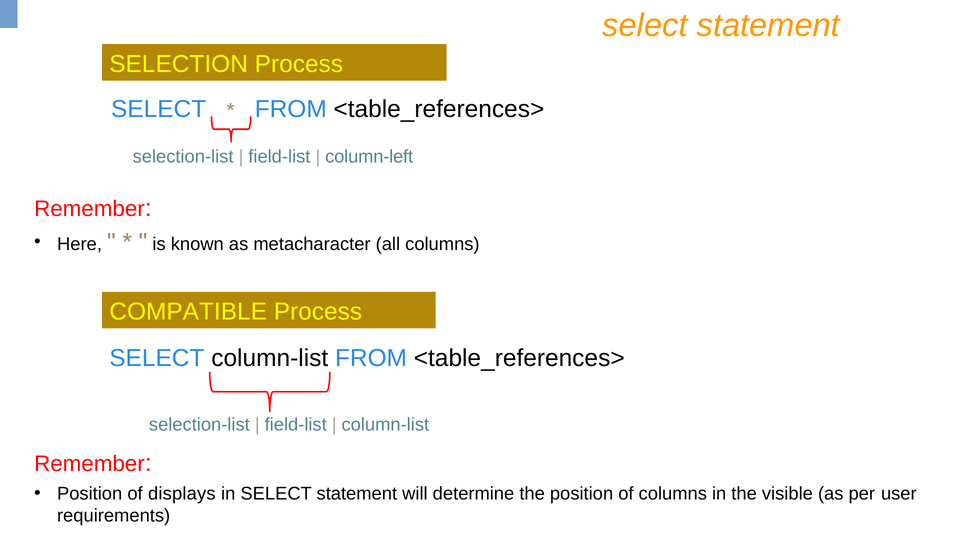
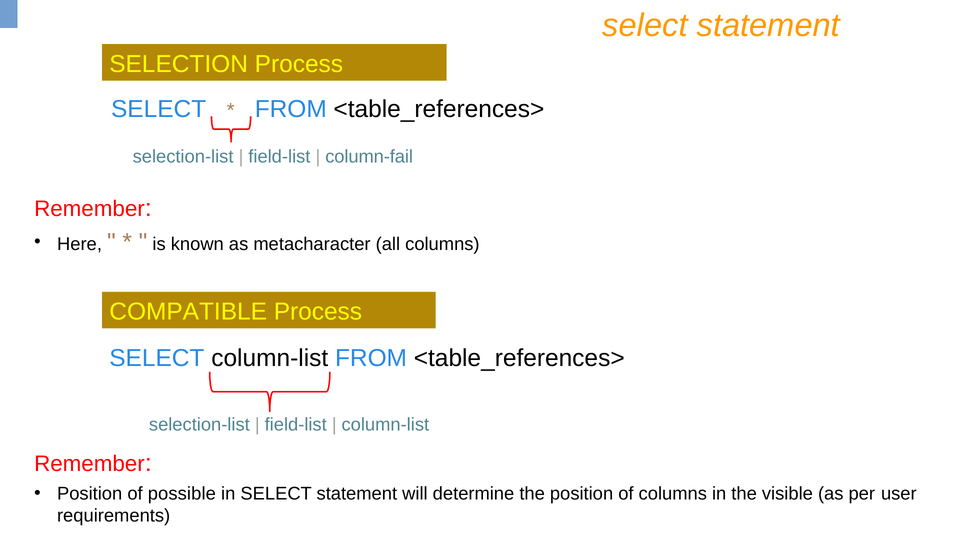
column-left: column-left -> column-fail (369, 157)
displays: displays -> possible (182, 493)
